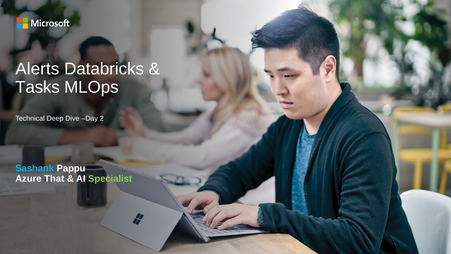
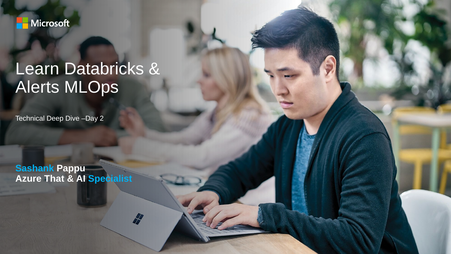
Alerts: Alerts -> Learn (37, 69)
Tasks: Tasks -> Alerts (37, 87)
Specialist colour: light green -> light blue (110, 178)
